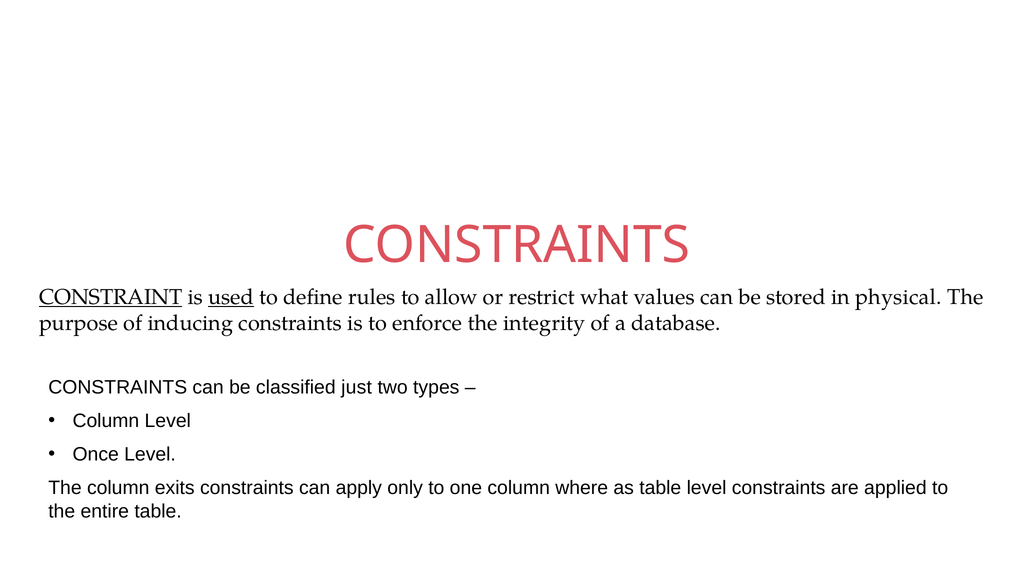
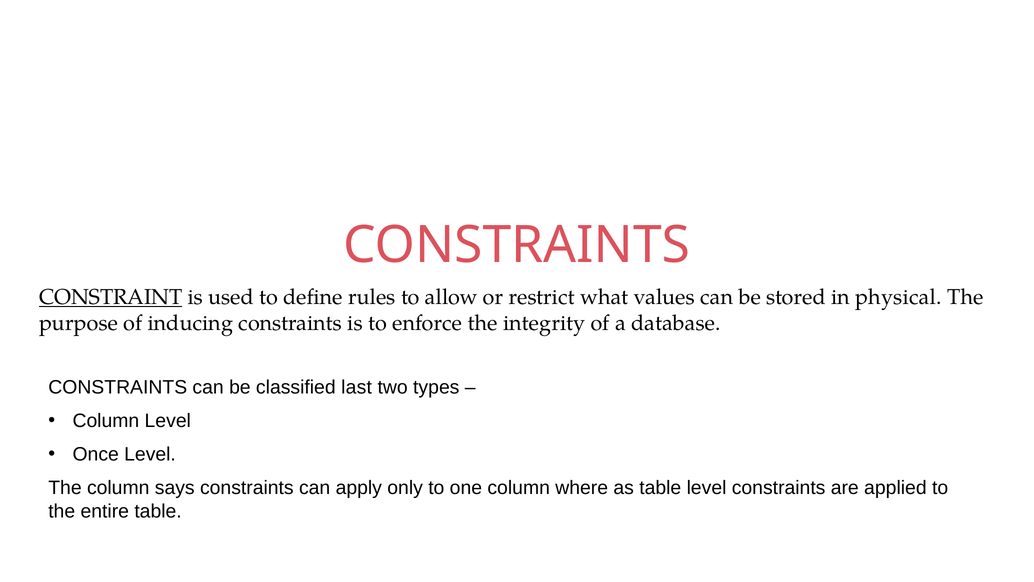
used underline: present -> none (231, 297)
just: just -> last (357, 387)
exits: exits -> says (175, 488)
